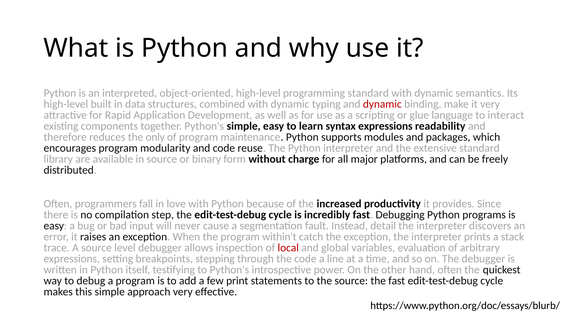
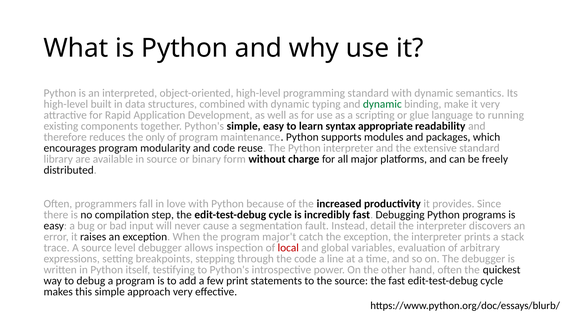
dynamic colour: red -> green (382, 104)
interact: interact -> running (506, 115)
syntax expressions: expressions -> appropriate (385, 126)
within't: within't -> major't (279, 237)
